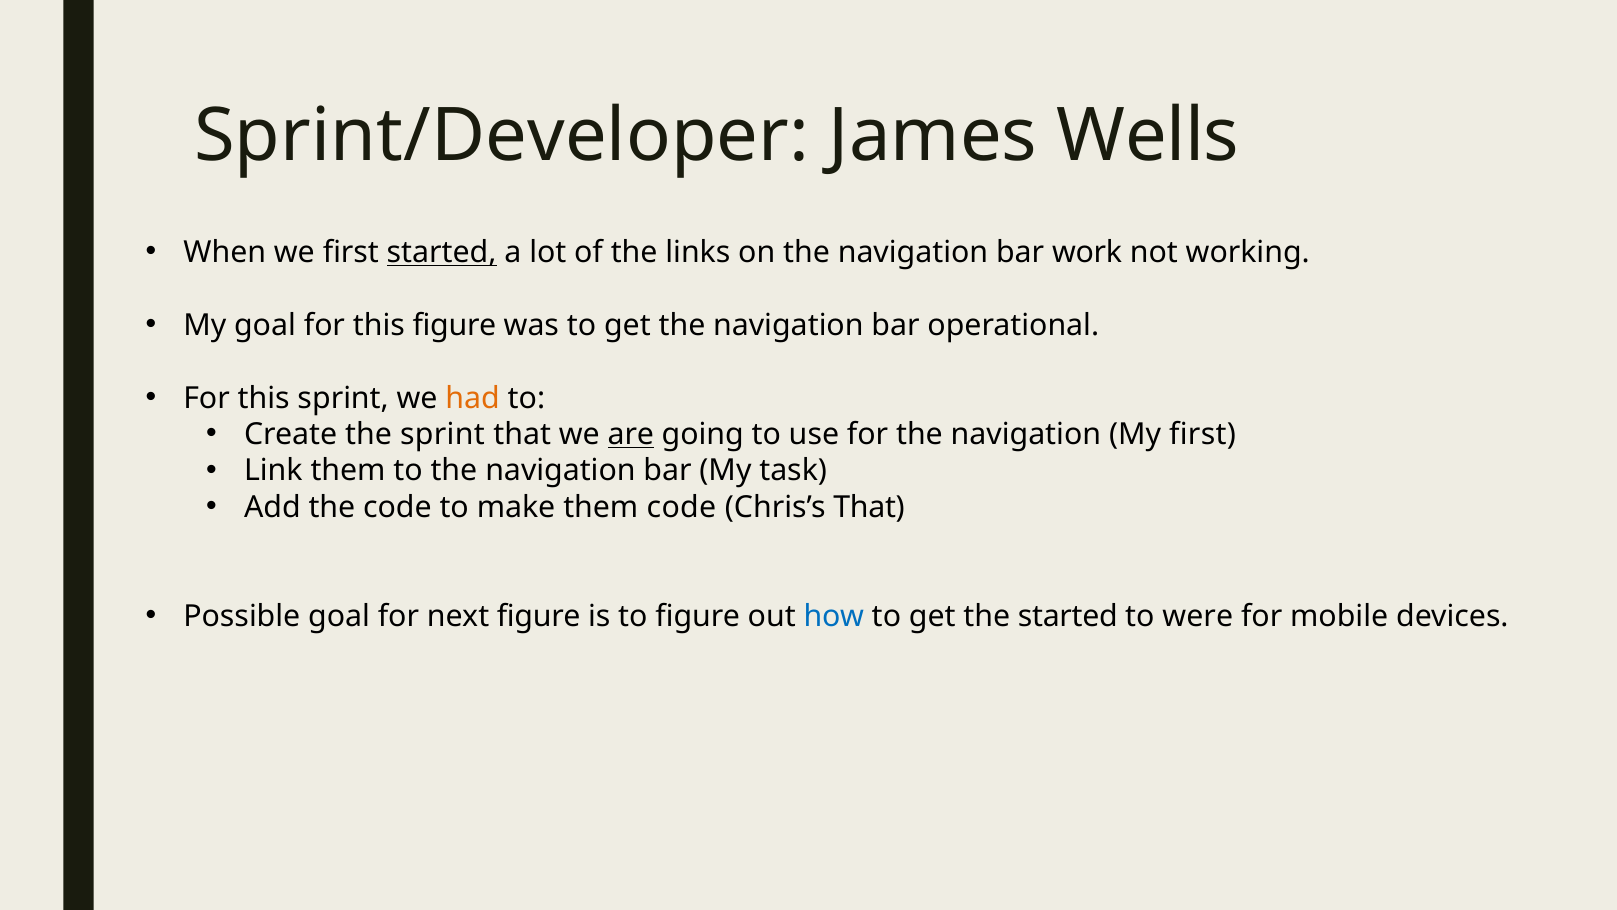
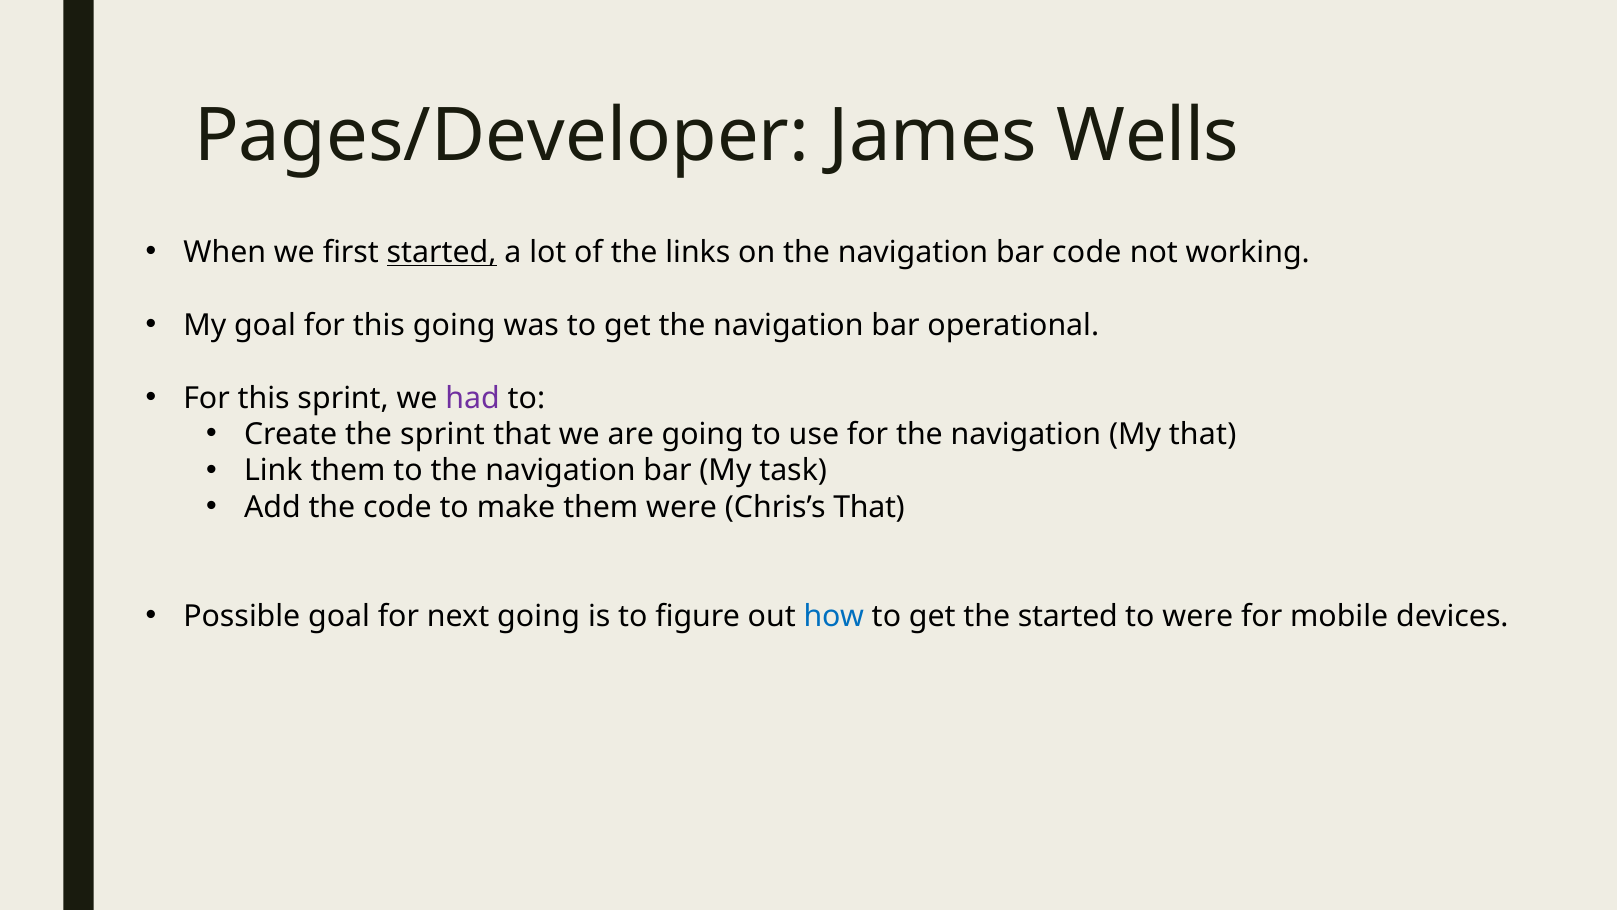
Sprint/Developer: Sprint/Developer -> Pages/Developer (502, 136)
bar work: work -> code (1087, 252)
this figure: figure -> going (454, 325)
had colour: orange -> purple (473, 398)
are underline: present -> none (631, 434)
My first: first -> that (1203, 434)
them code: code -> were (682, 507)
next figure: figure -> going (538, 616)
